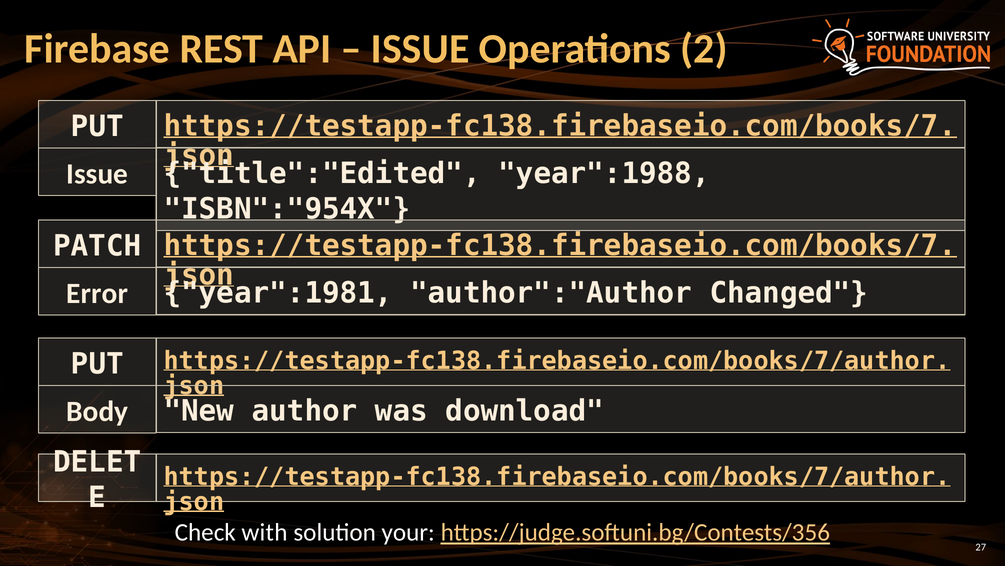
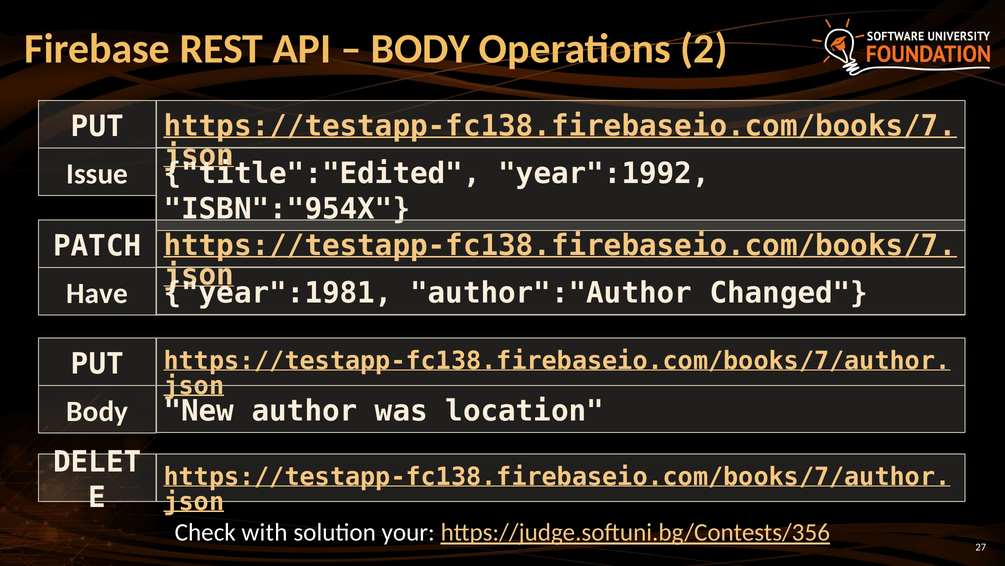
ISSUE: ISSUE -> BODY (420, 49)
year":1988: year":1988 -> year":1992 (604, 174)
Error: Error -> Have (97, 293)
download: download -> location (525, 411)
